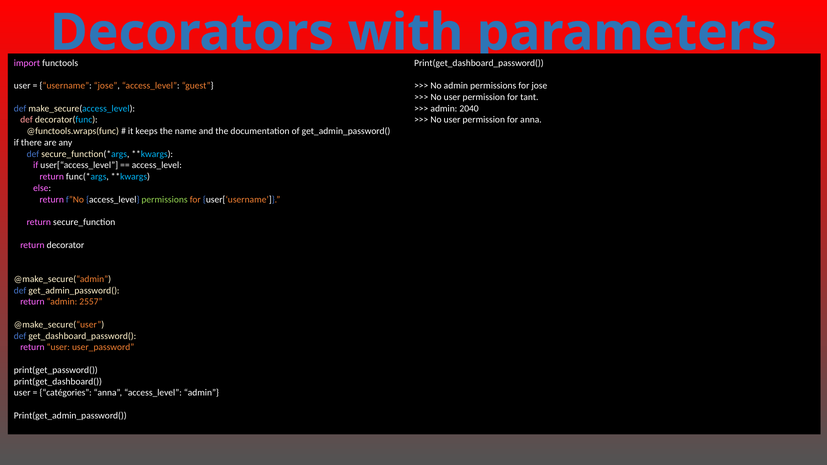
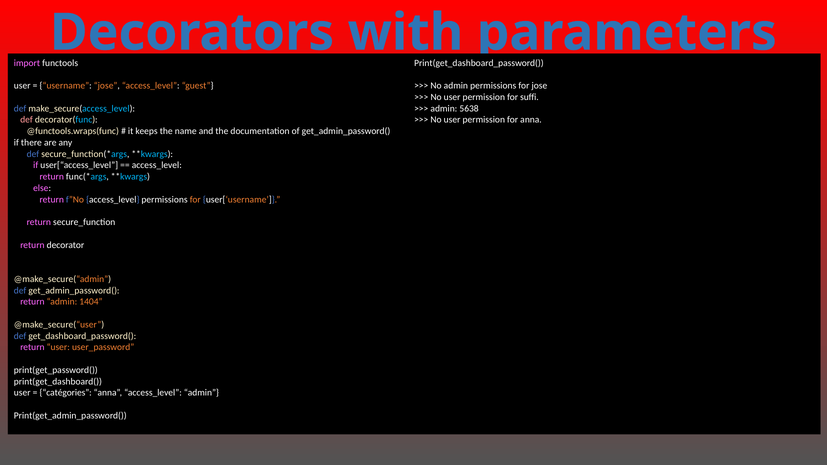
tant: tant -> suffi (529, 97)
2040: 2040 -> 5638 (469, 109)
permissions colour: light green -> white (165, 200)
2557: 2557 -> 1404 (91, 302)
